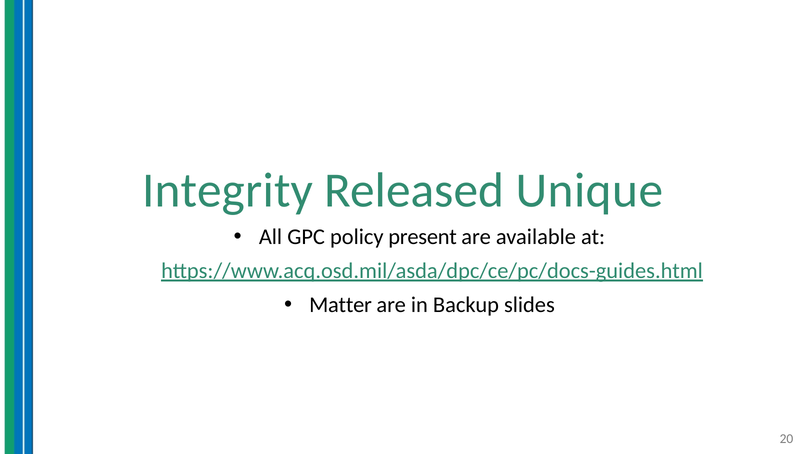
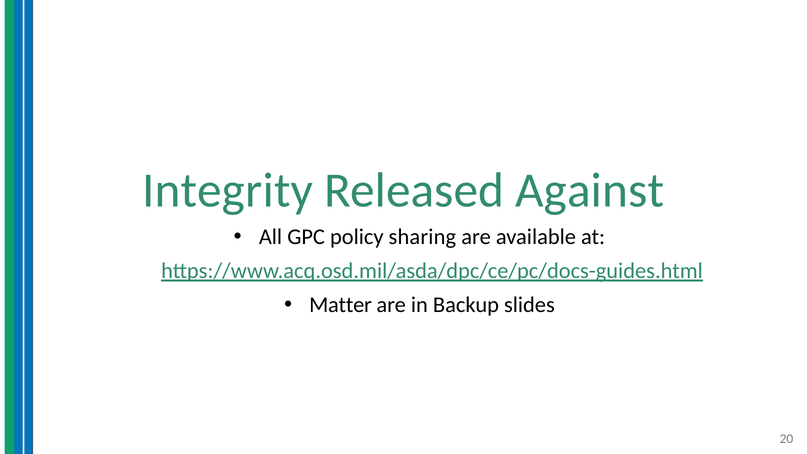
Unique: Unique -> Against (590, 191)
present: present -> sharing (422, 237)
